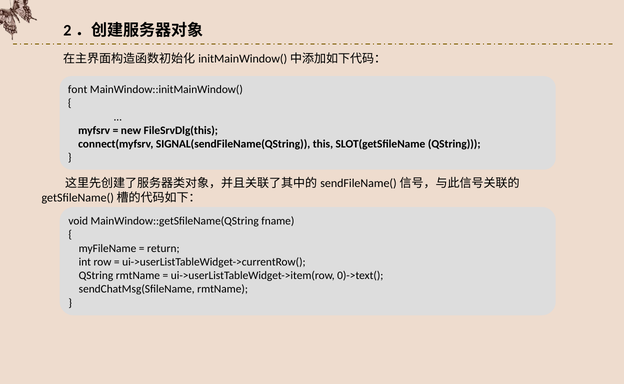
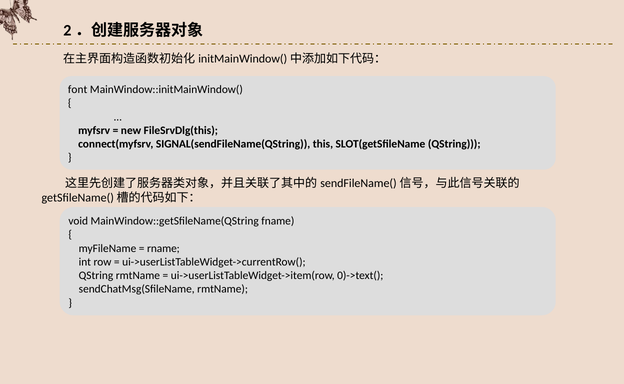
return: return -> rname (163, 248)
